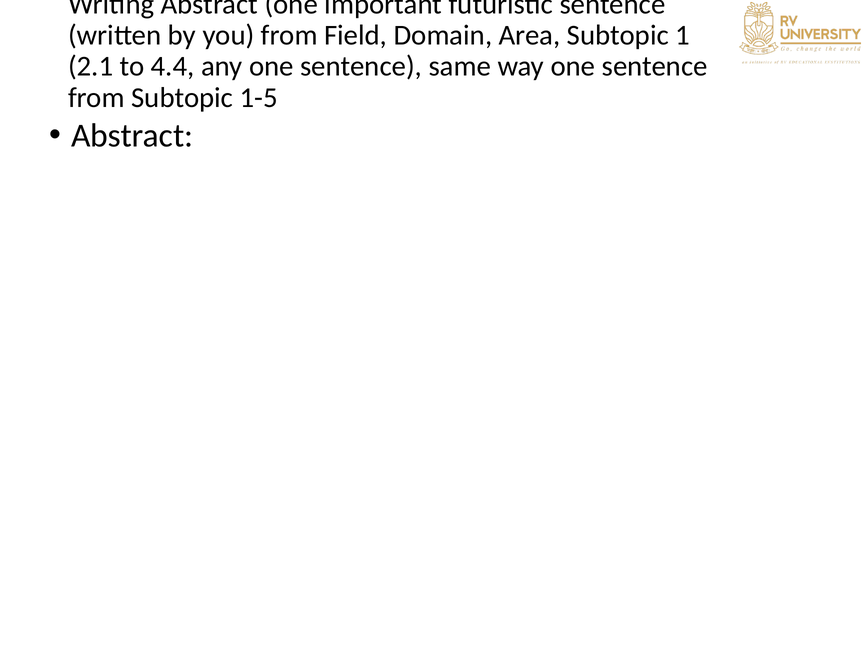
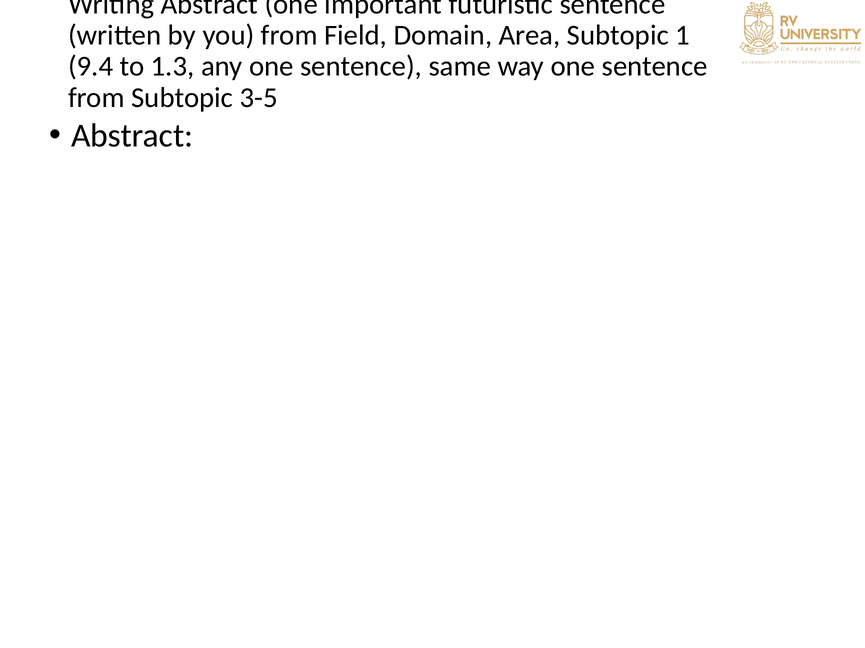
2.1: 2.1 -> 9.4 (91, 67)
4.4: 4.4 -> 1.3 (173, 67)
1-5: 1-5 -> 3-5 (259, 98)
